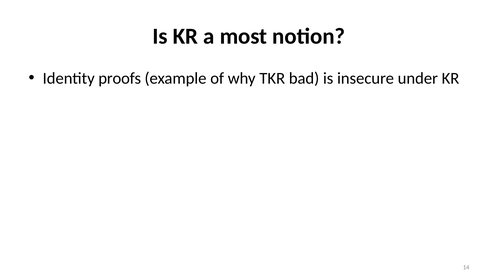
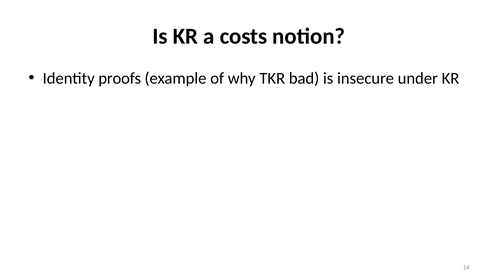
most: most -> costs (243, 36)
